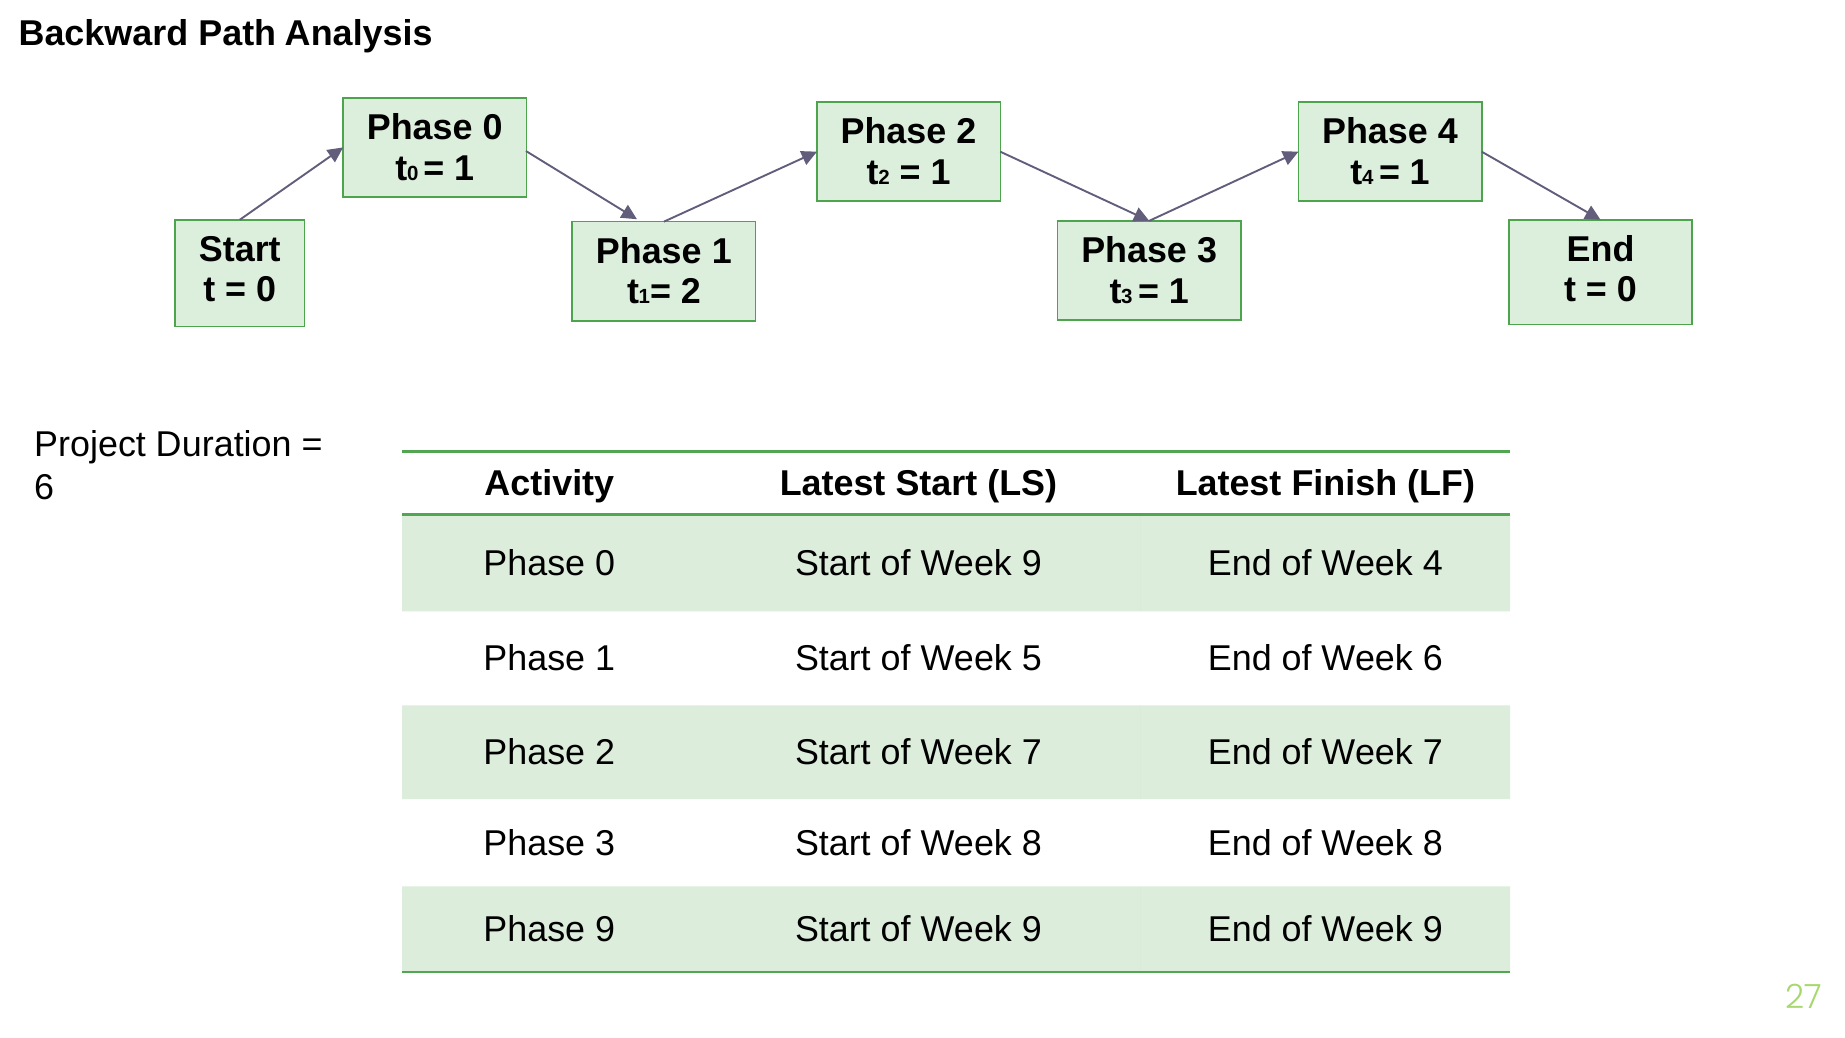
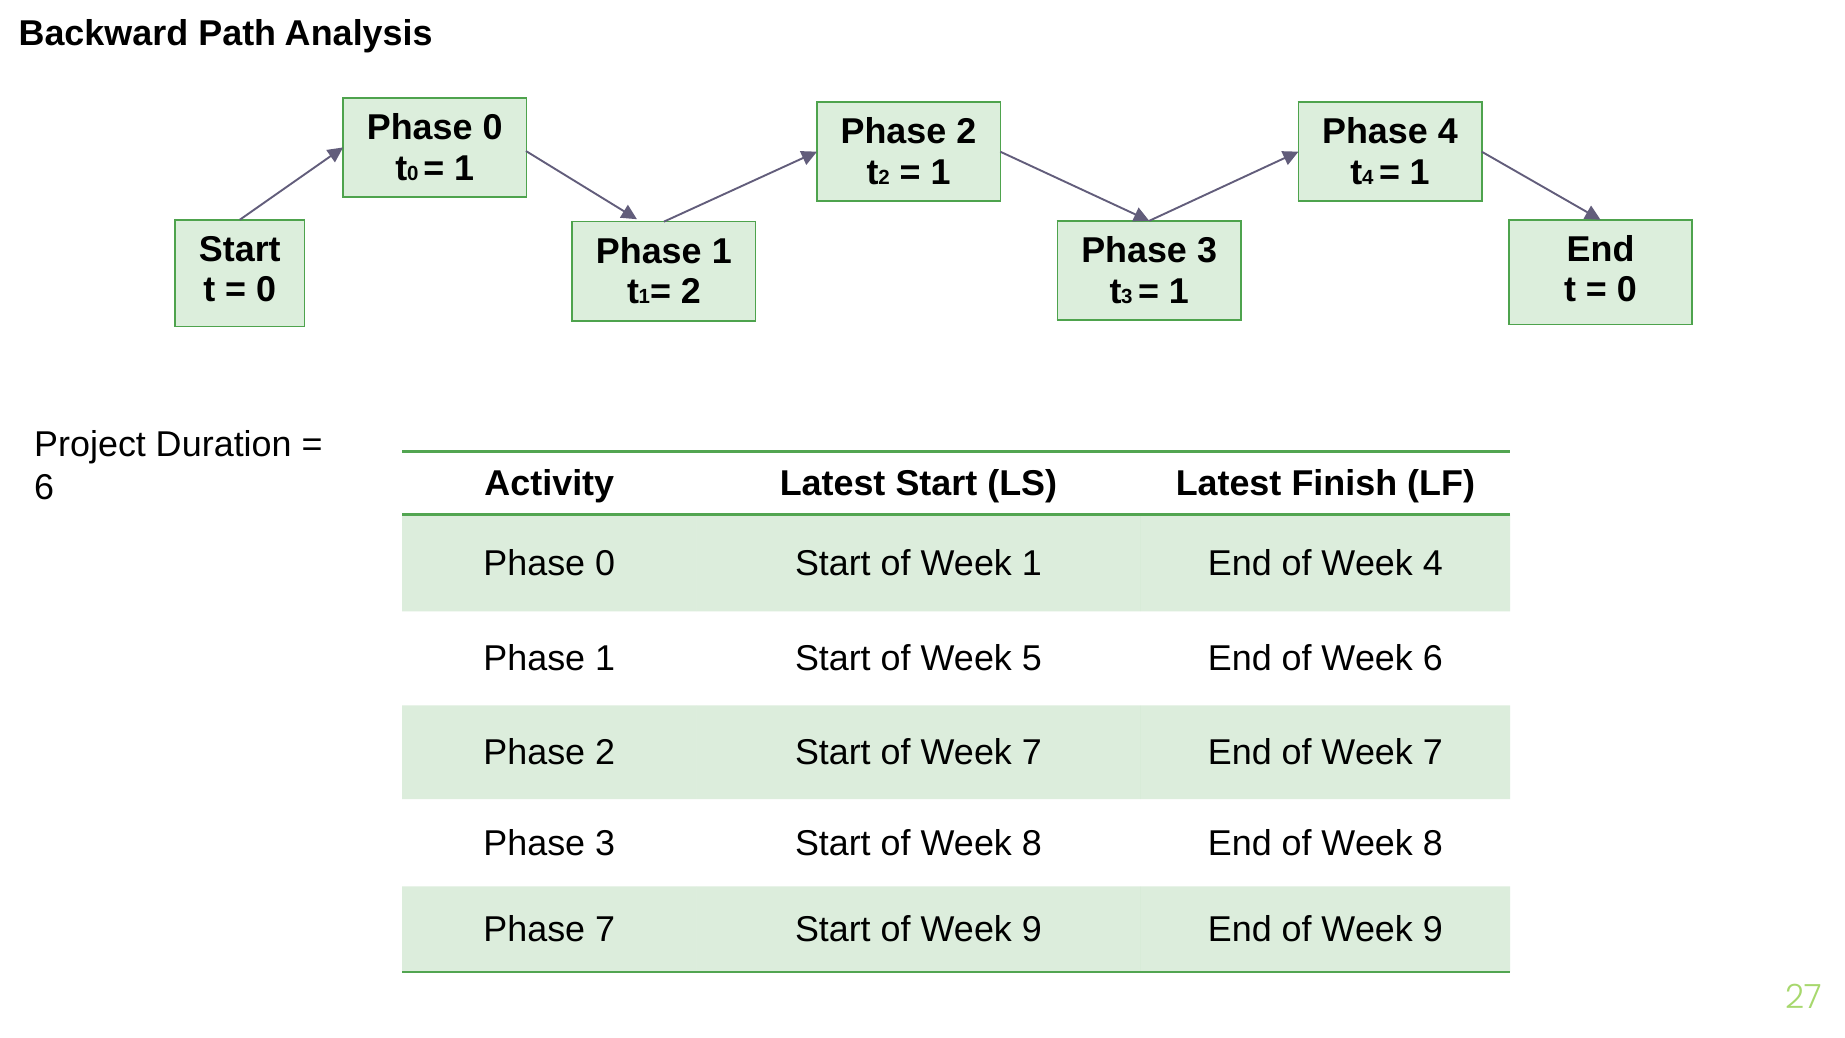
9: 9 -> 1 (1032, 564)
Phase 9: 9 -> 7 (605, 930)
